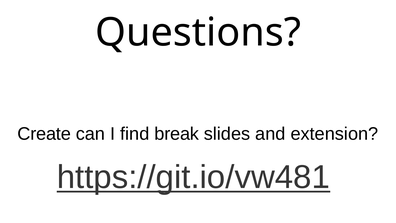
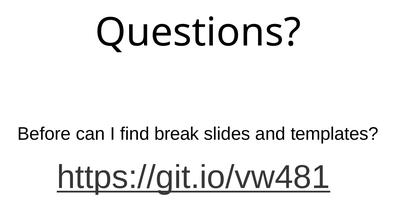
Create: Create -> Before (44, 134)
extension: extension -> templates (334, 134)
